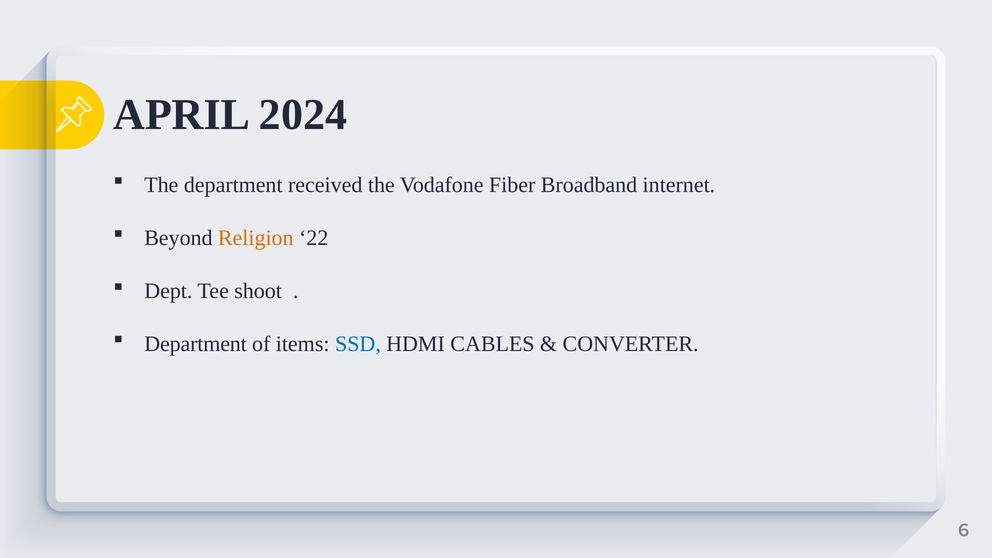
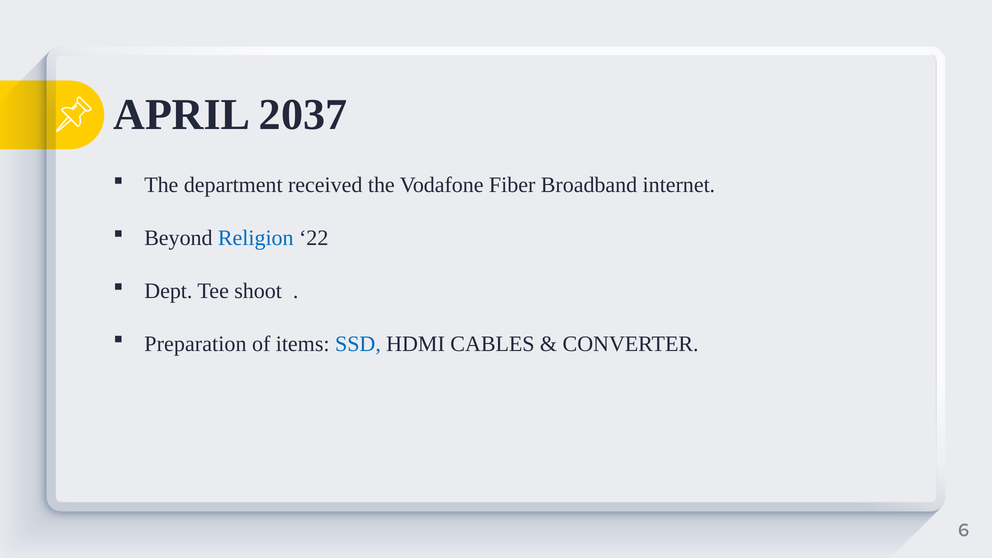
2024: 2024 -> 2037 (303, 115)
Religion colour: orange -> blue (256, 238)
Department: Department -> Preparation (195, 344)
